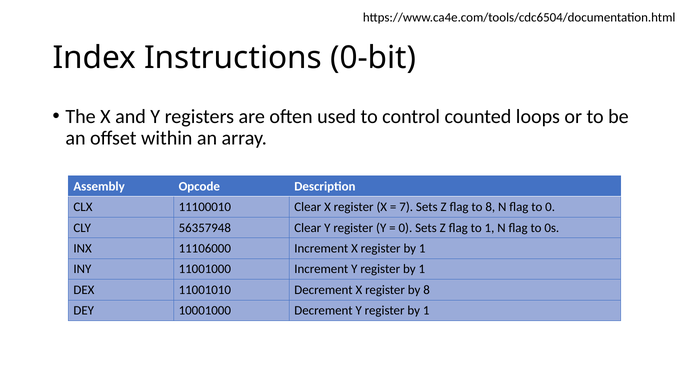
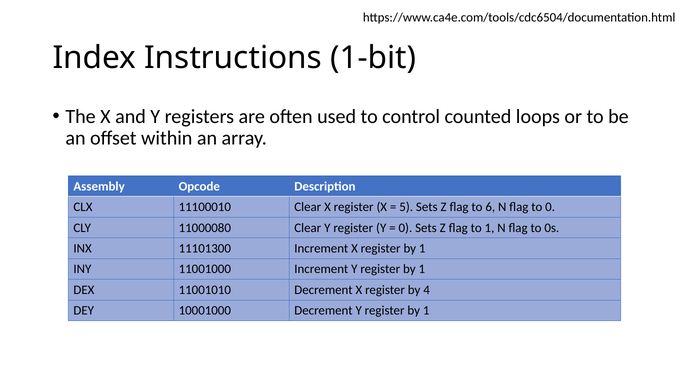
0-bit: 0-bit -> 1-bit (373, 58)
7: 7 -> 5 (406, 207)
to 8: 8 -> 6 (490, 207)
56357948: 56357948 -> 11000080 (205, 227)
11106000: 11106000 -> 11101300 (205, 248)
by 8: 8 -> 4 (427, 290)
